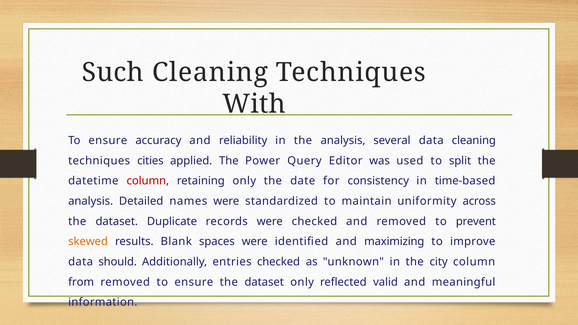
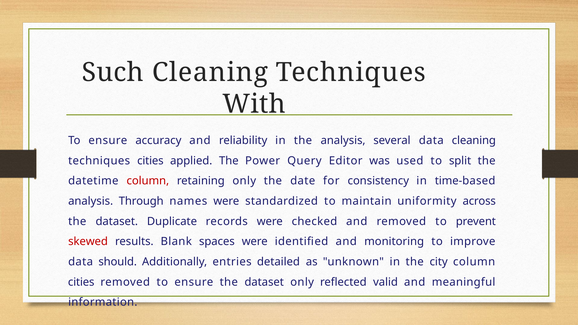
Detailed: Detailed -> Through (141, 201)
skewed colour: orange -> red (88, 242)
maximizing: maximizing -> monitoring (394, 242)
entries checked: checked -> detailed (278, 262)
from: from -> cities (81, 282)
